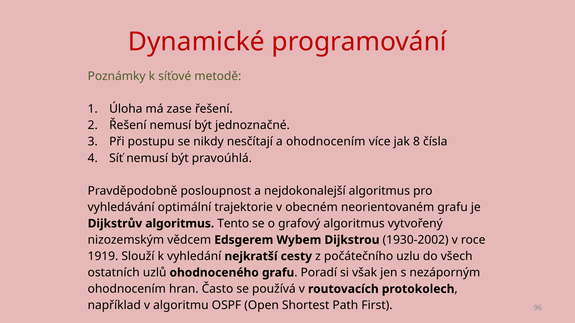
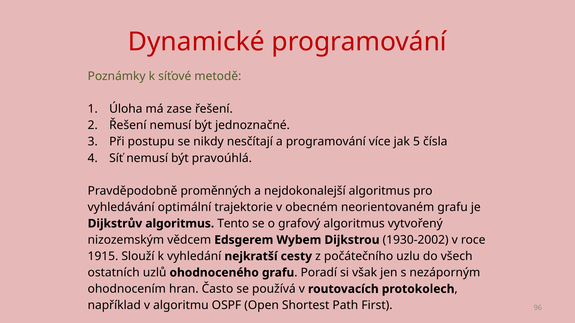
a ohodnocením: ohodnocením -> programování (326, 142)
8: 8 -> 5 (416, 142)
posloupnost: posloupnost -> proměnných (216, 191)
1919: 1919 -> 1915 (103, 257)
